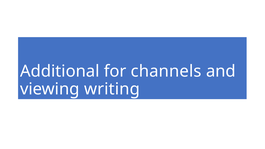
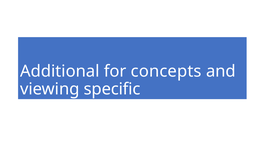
channels: channels -> concepts (166, 71)
writing: writing -> specific (112, 89)
